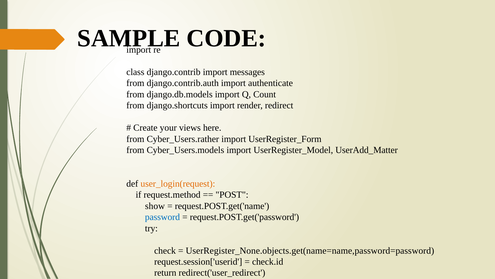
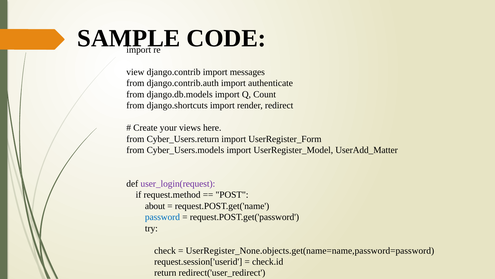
class: class -> view (135, 72)
Cyber_Users.rather: Cyber_Users.rather -> Cyber_Users.return (183, 139)
user_login(request colour: orange -> purple (178, 183)
show: show -> about (155, 206)
